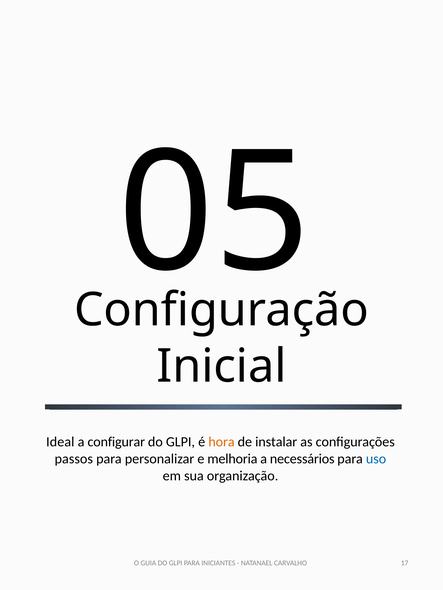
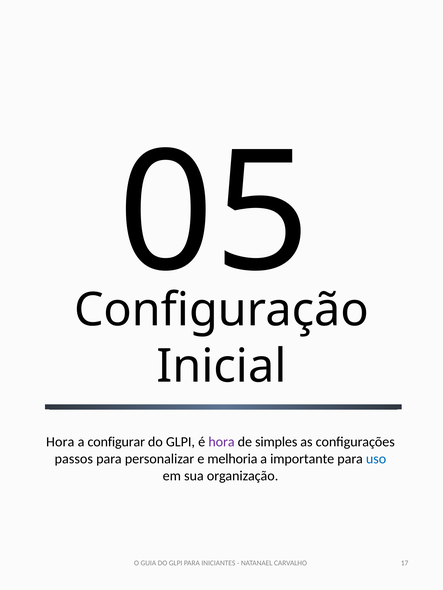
Ideal: Ideal -> Hora (60, 443)
hora colour: orange -> purple (221, 443)
instalar: instalar -> simples (276, 443)
necessários: necessários -> importante (302, 459)
